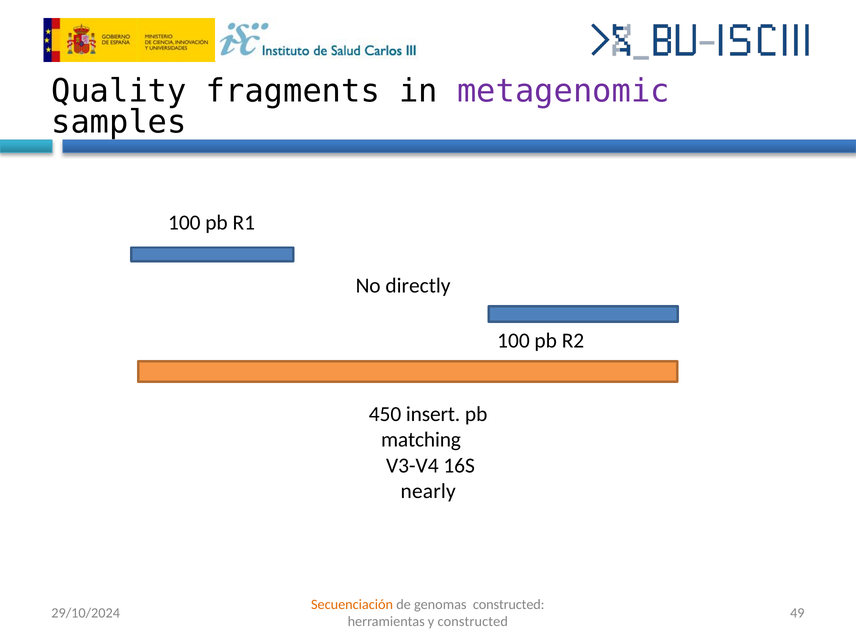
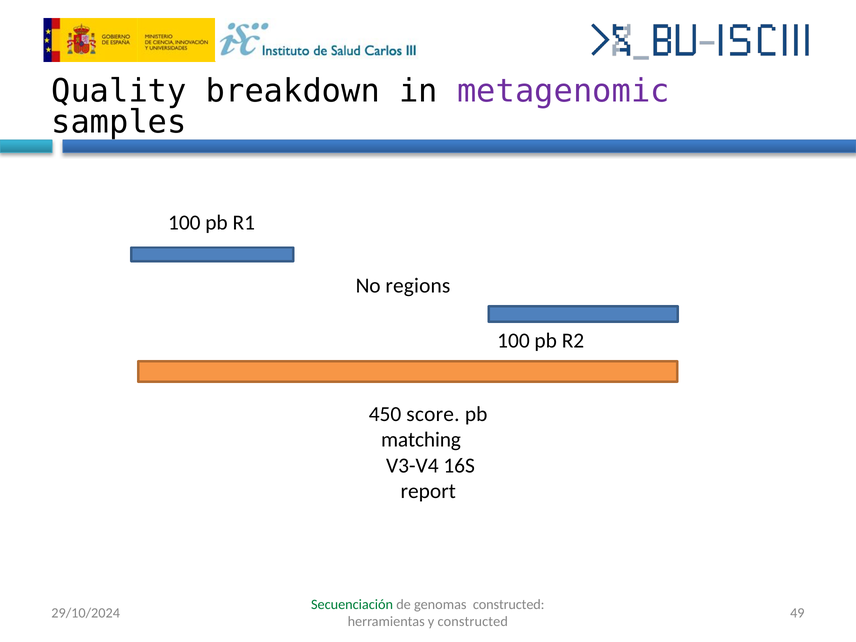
fragments: fragments -> breakdown (293, 91)
directly: directly -> regions (418, 286)
insert: insert -> score (433, 414)
nearly: nearly -> report (428, 491)
Secuenciación colour: orange -> green (352, 605)
